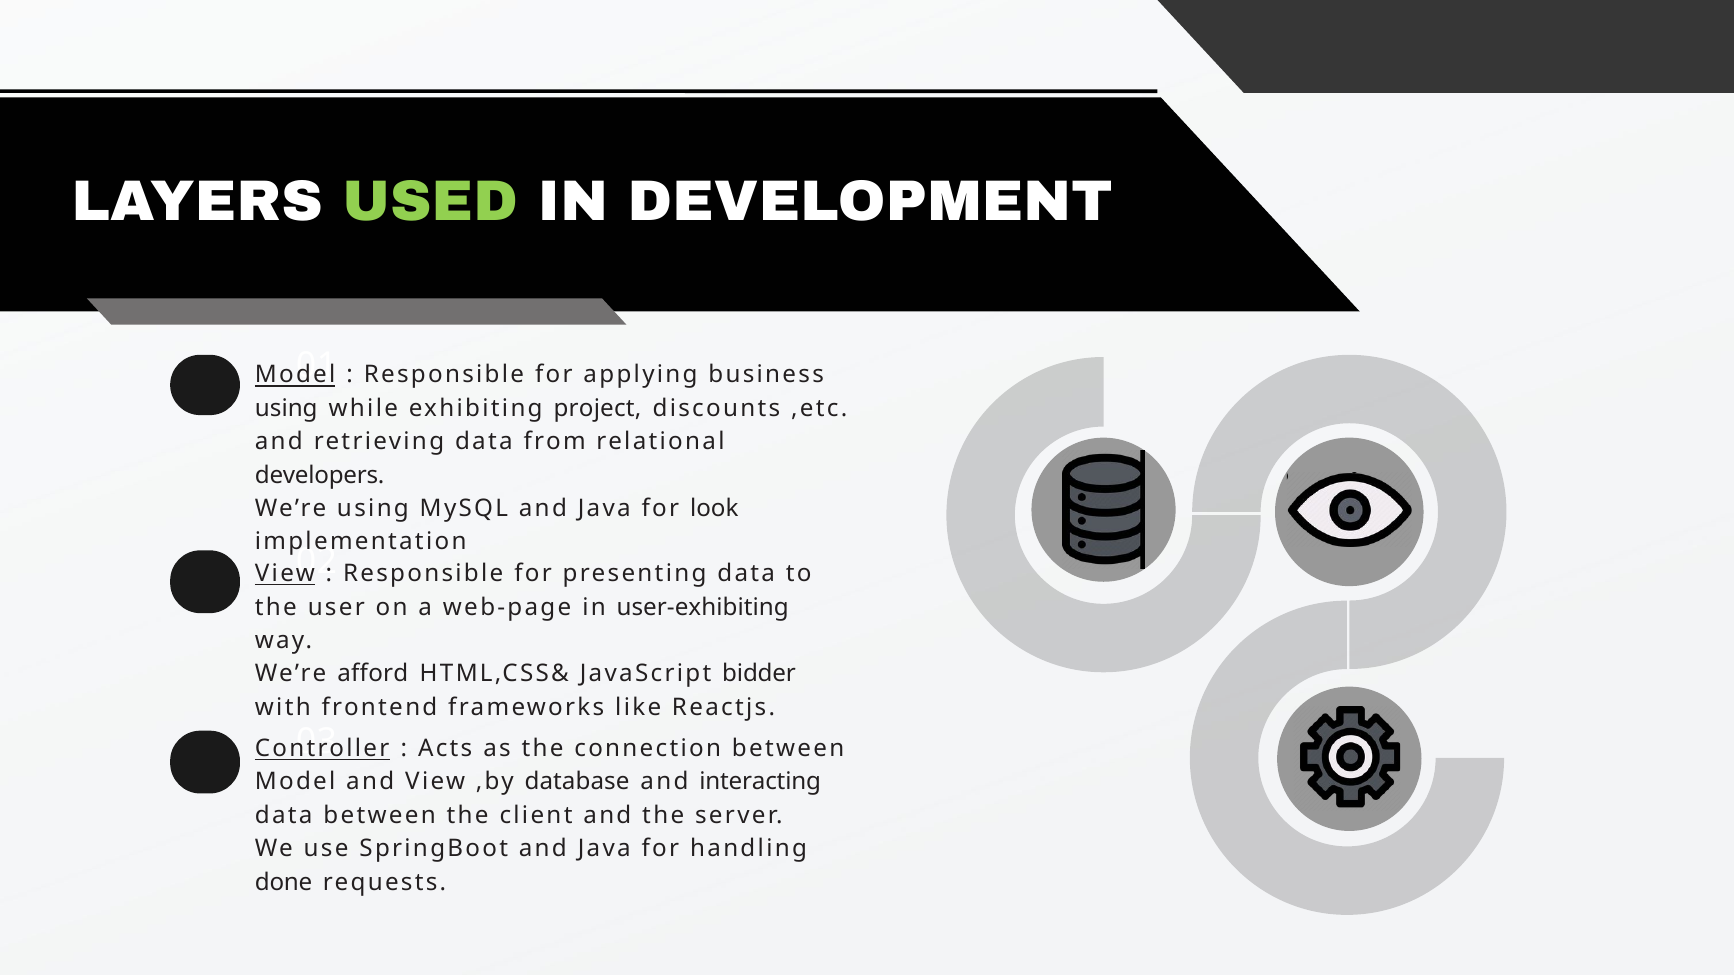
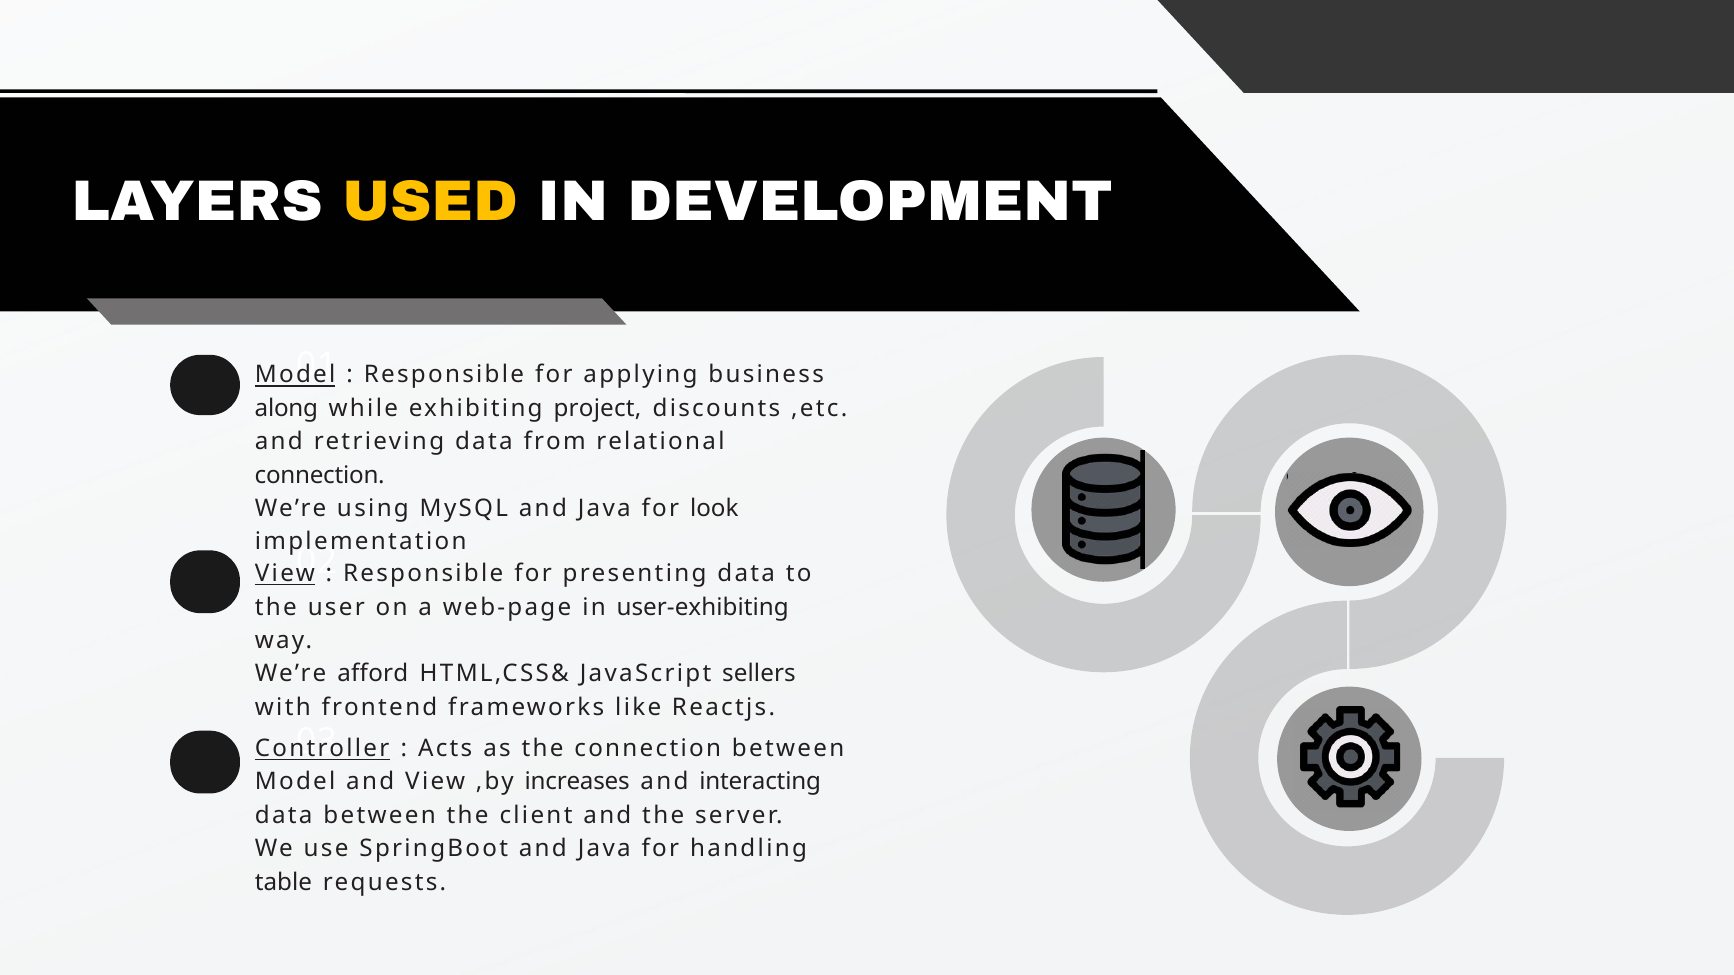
USED colour: light green -> yellow (430, 201)
using: using -> along (286, 408)
developers: developers -> connection (320, 475)
bidder: bidder -> sellers (759, 674)
database: database -> increases (577, 782)
done: done -> table (283, 882)
